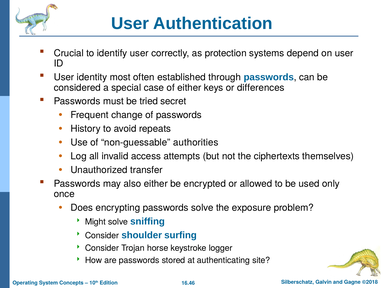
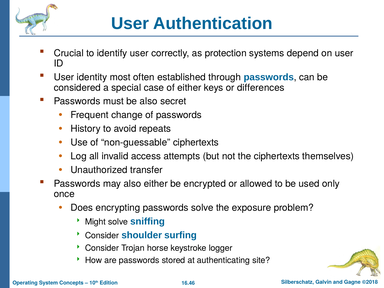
be tried: tried -> also (149, 101)
non-guessable authorities: authorities -> ciphertexts (196, 142)
